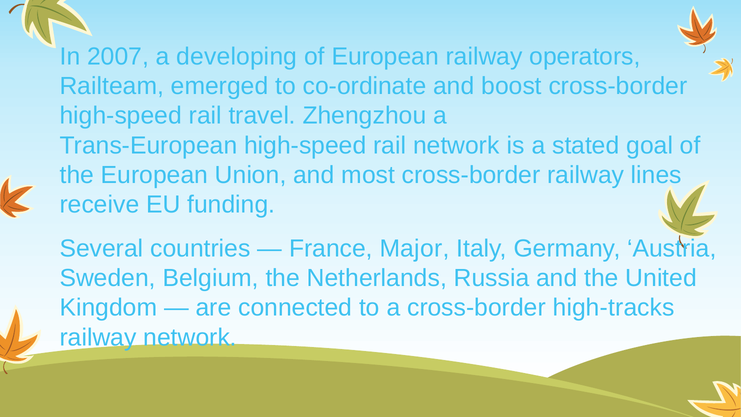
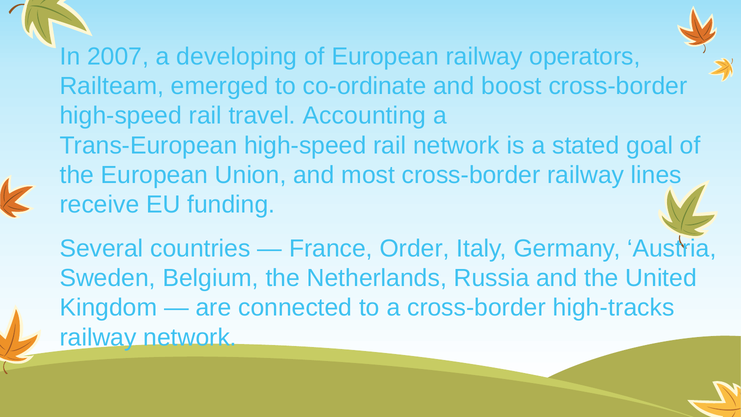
Zhengzhou: Zhengzhou -> Accounting (364, 116)
Major: Major -> Order (415, 248)
